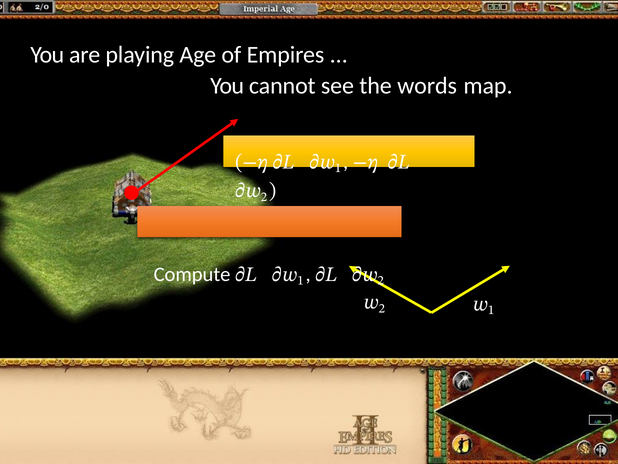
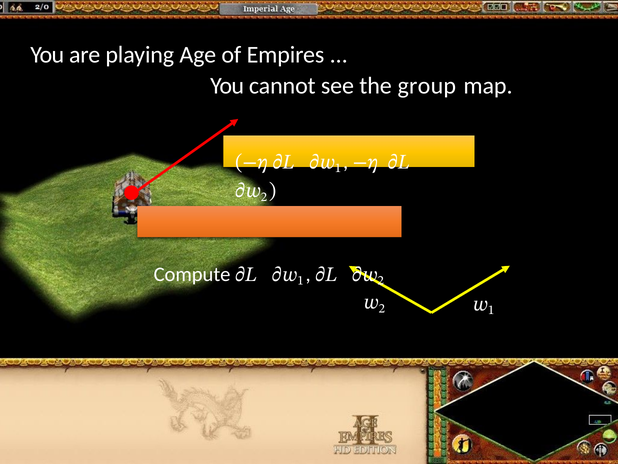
words: words -> group (427, 85)
